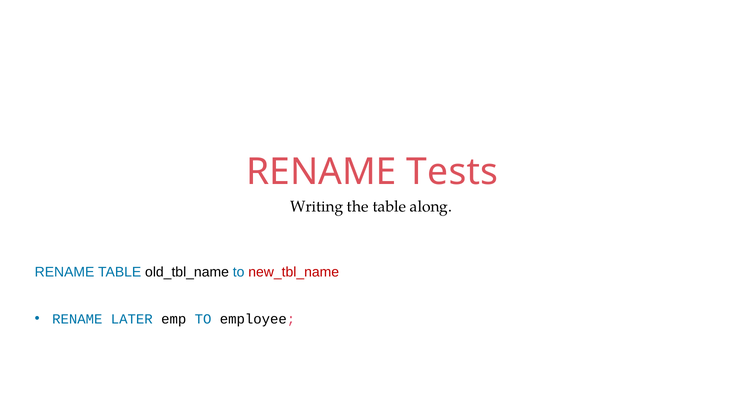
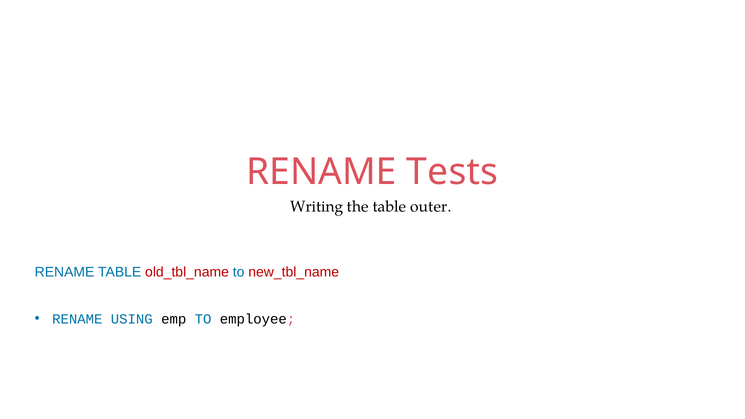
along: along -> outer (431, 207)
old_tbl_name colour: black -> red (187, 272)
LATER: LATER -> USING (132, 319)
